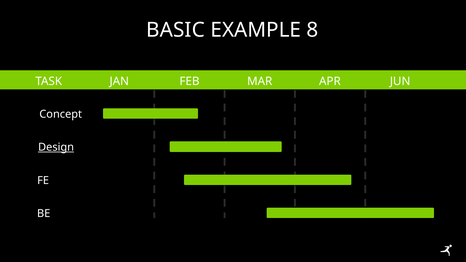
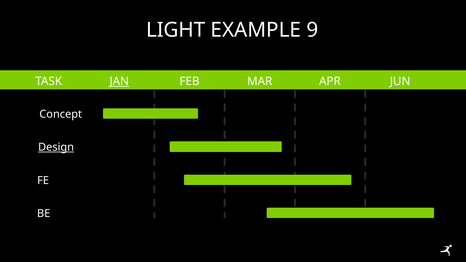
BASIC: BASIC -> LIGHT (176, 30)
8: 8 -> 9 (312, 30)
JAN underline: none -> present (119, 81)
